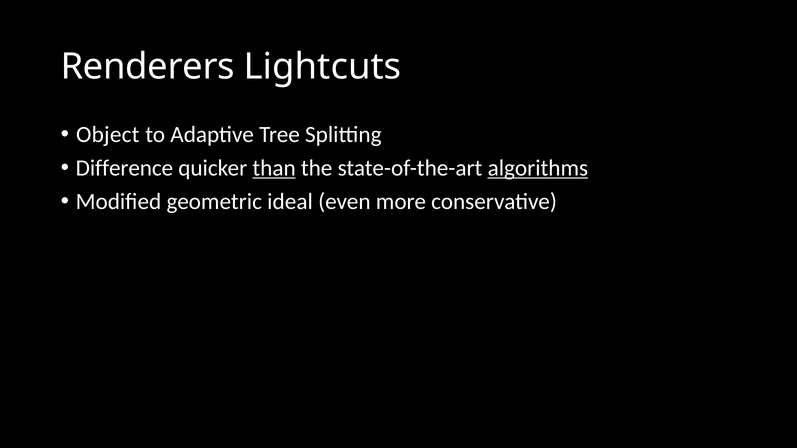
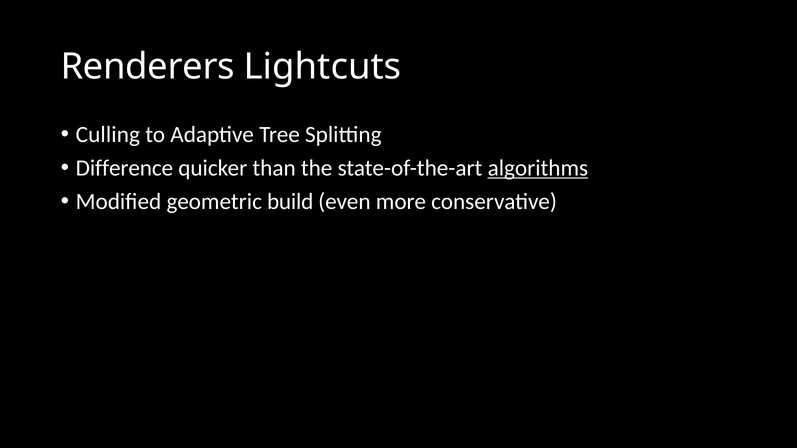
Object: Object -> Culling (108, 135)
than underline: present -> none (274, 168)
ideal: ideal -> build (290, 202)
